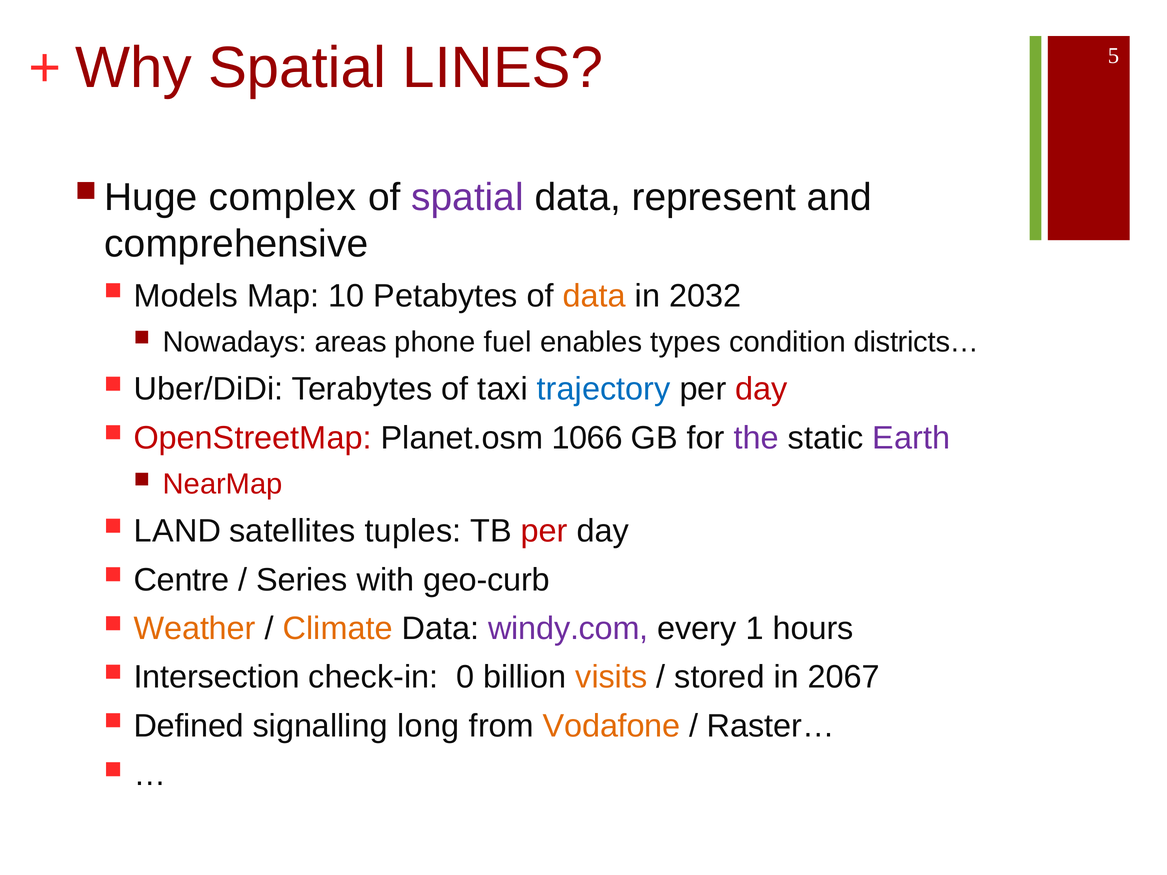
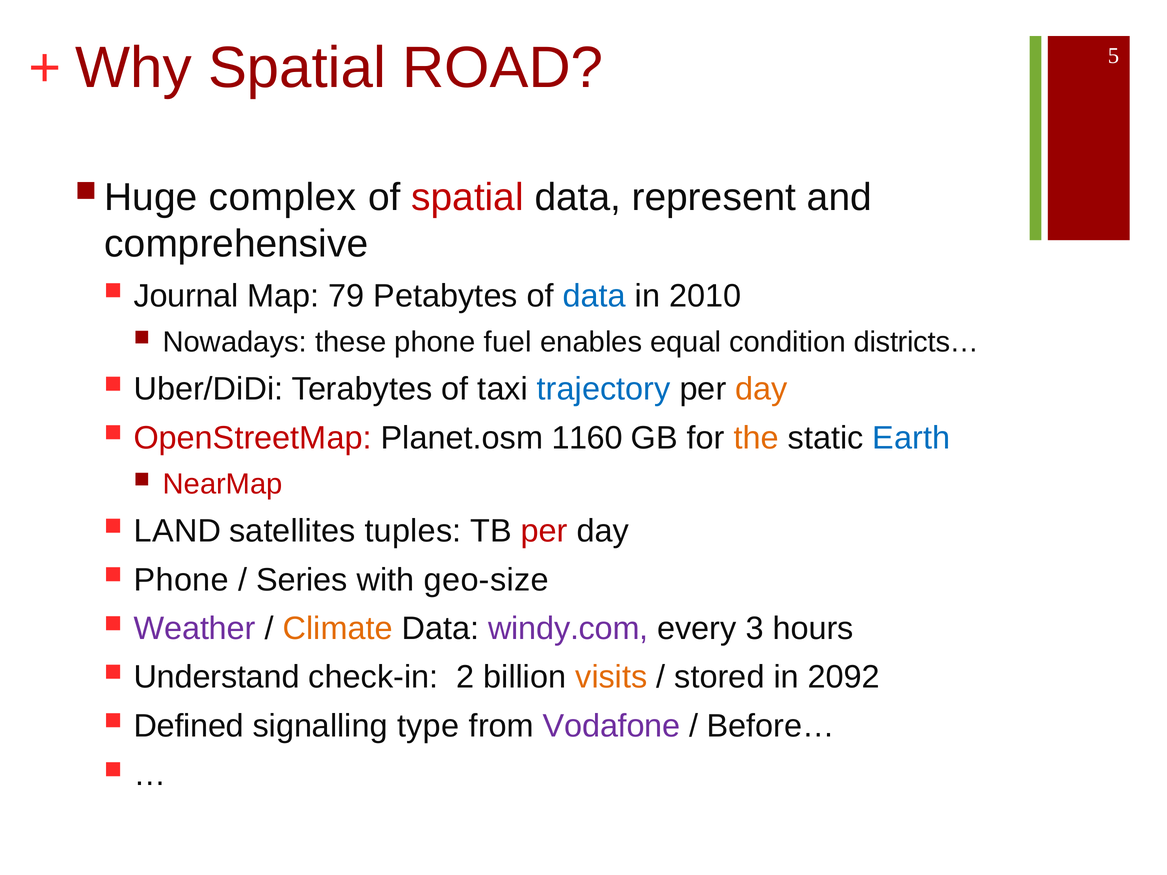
LINES: LINES -> ROAD (503, 68)
spatial colour: purple -> red (468, 197)
Models: Models -> Journal (186, 296)
10: 10 -> 79 (346, 296)
data colour: orange -> blue (594, 296)
2032: 2032 -> 2010 (705, 296)
areas: areas -> these (351, 342)
types: types -> equal (686, 342)
day colour: red -> orange (761, 389)
1066: 1066 -> 1160 (587, 438)
the colour: purple -> orange (756, 438)
Earth colour: purple -> blue (911, 438)
Centre: Centre -> Phone (181, 580)
geo-curb: geo-curb -> geo-size (486, 580)
Weather colour: orange -> purple (195, 629)
1: 1 -> 3 (755, 629)
Intersection: Intersection -> Understand (217, 677)
0: 0 -> 2 (465, 677)
2067: 2067 -> 2092 (844, 677)
long: long -> type (428, 726)
Vodafone colour: orange -> purple (612, 726)
Raster…: Raster… -> Before… (771, 726)
